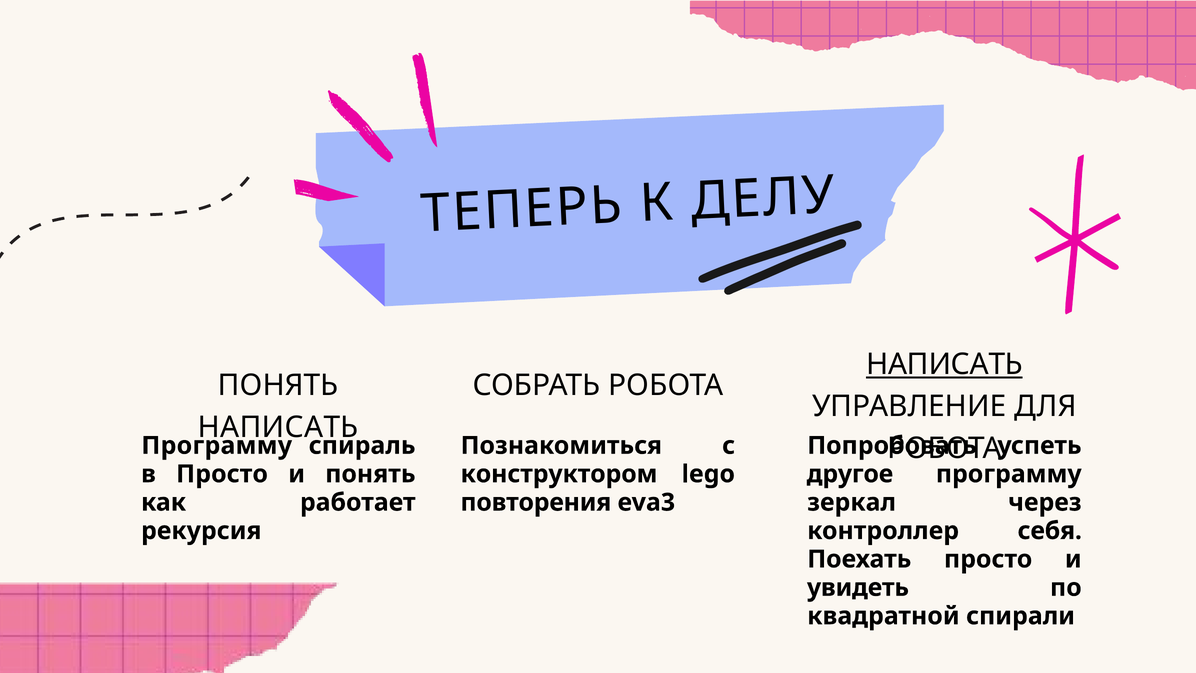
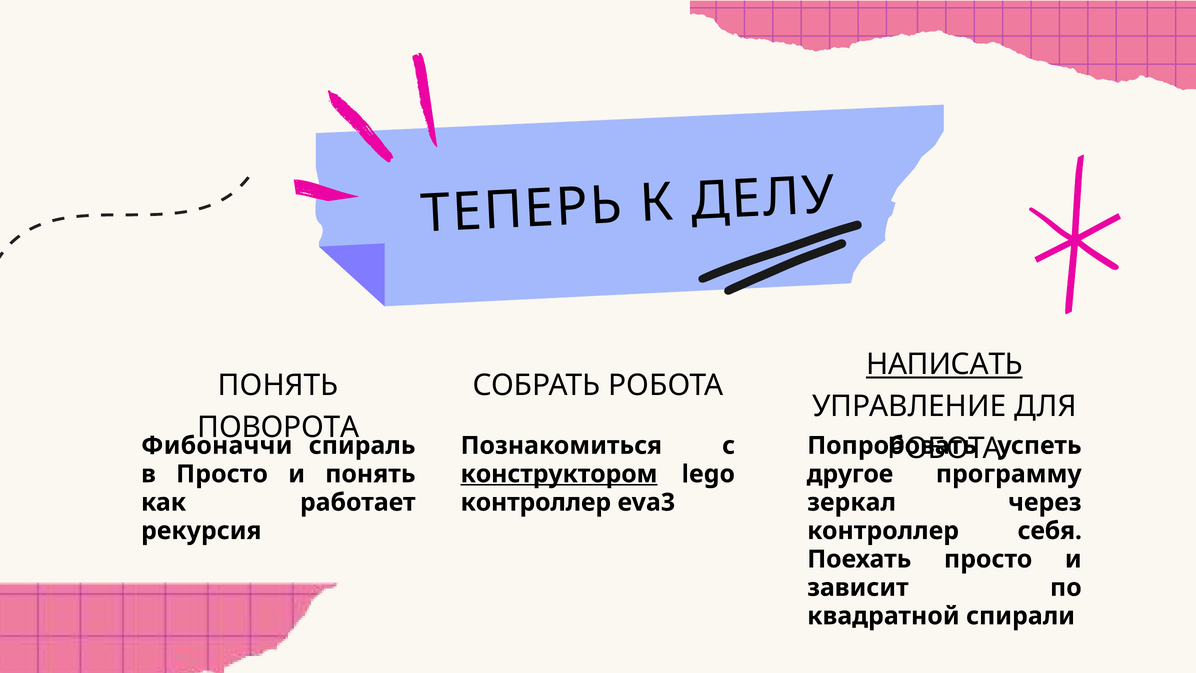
НАПИСАТЬ: НАПИСАТЬ -> ПОВОРОТА (278, 427)
Программу: Программу -> Фибоначчи (217, 445)
конструктором underline: none -> present (559, 474)
повторения: повторения -> контроллер (536, 502)
увидеть: увидеть -> зависит (858, 587)
